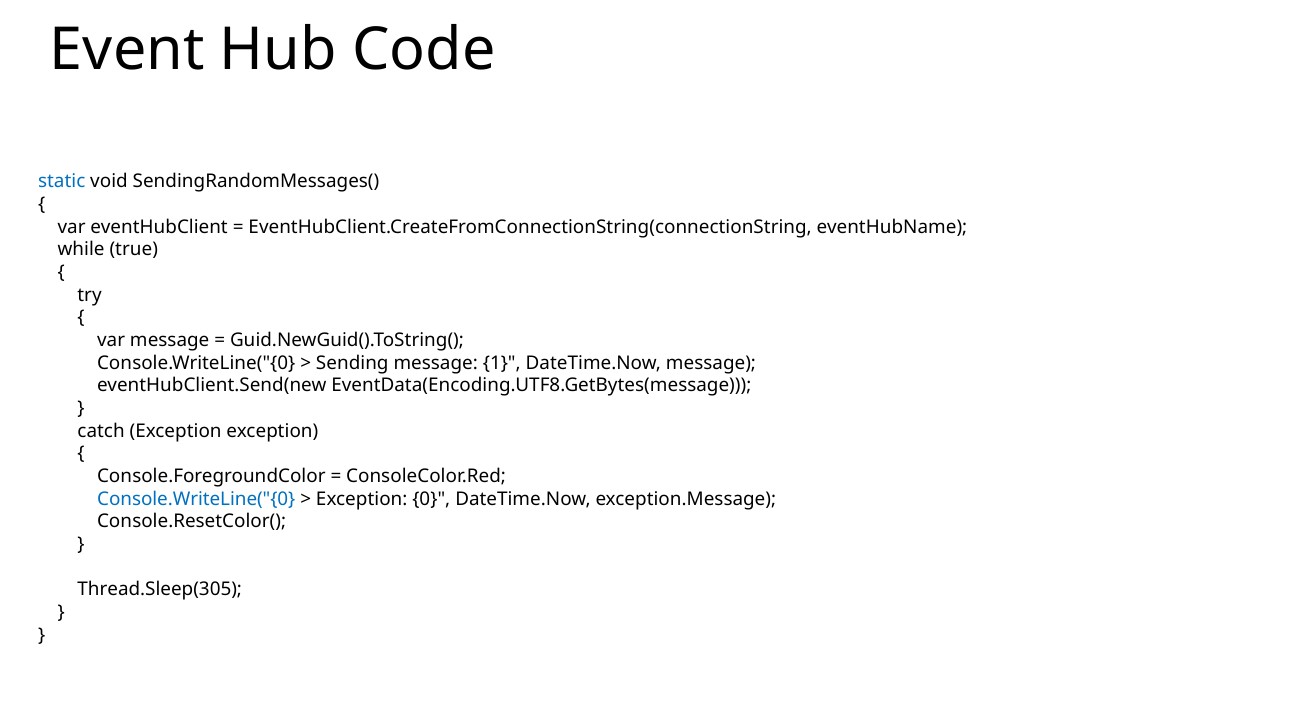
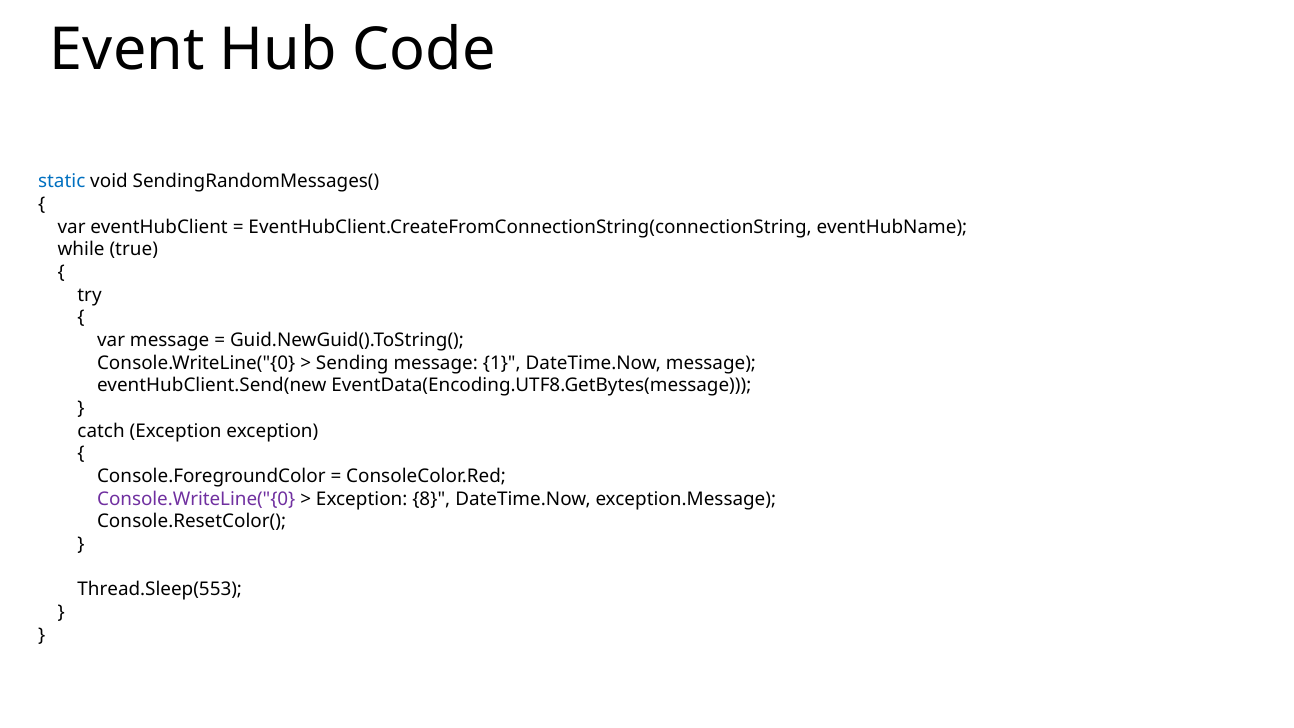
Console.WriteLine("{0 colour: blue -> purple (196, 499)
0: 0 -> 8 (431, 499)
Thread.Sleep(305: Thread.Sleep(305 -> Thread.Sleep(553 (160, 589)
